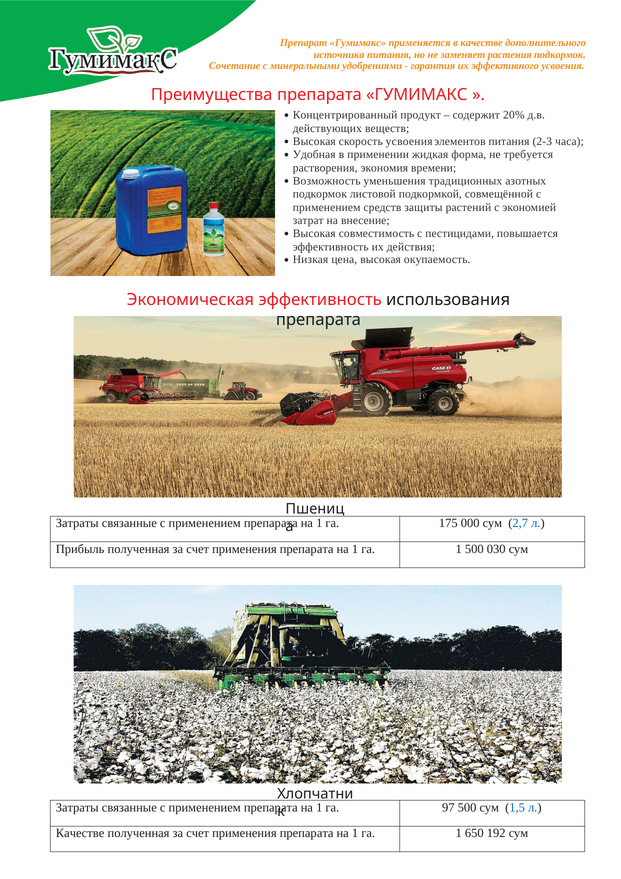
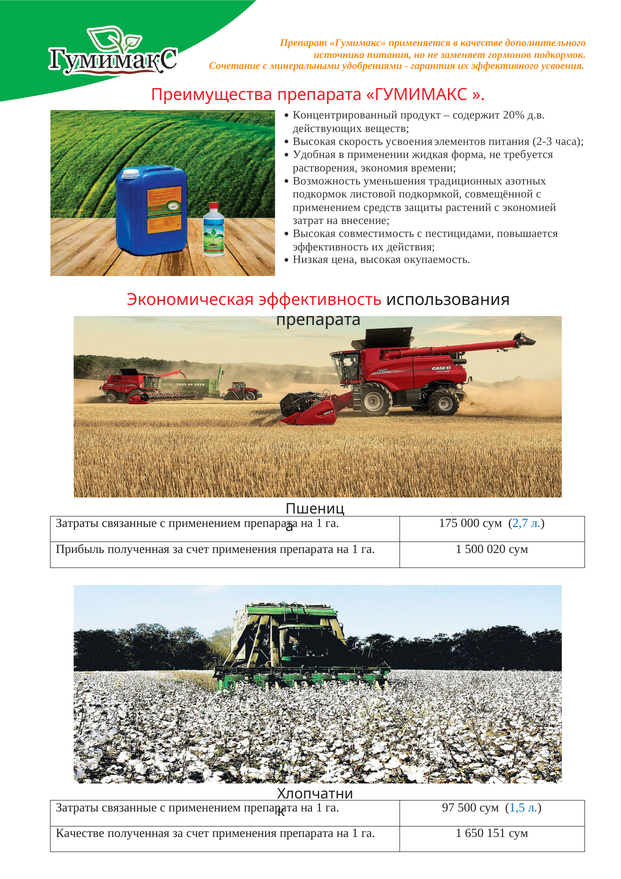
растения: растения -> гормонов (510, 55)
030: 030 -> 020 (496, 549)
192: 192 -> 151 (496, 833)
